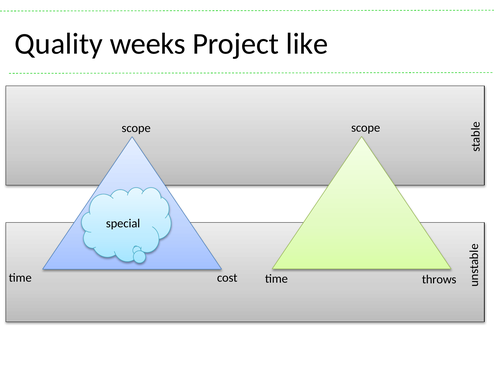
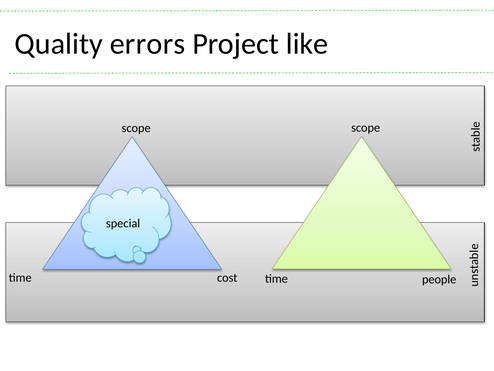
weeks: weeks -> errors (147, 44)
throws: throws -> people (439, 279)
